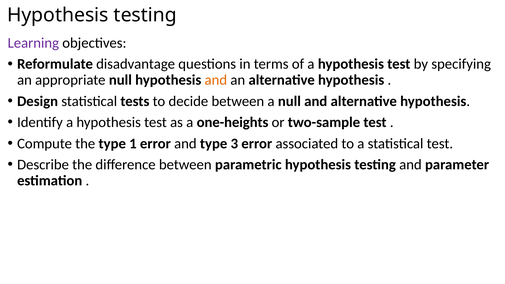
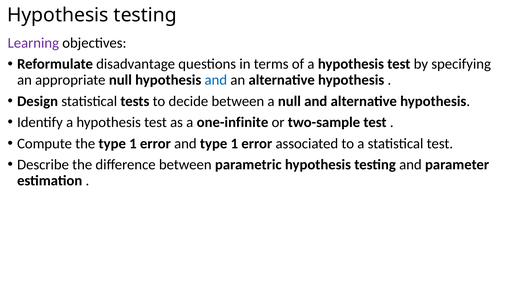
and colour: orange -> blue (216, 80)
one-heights: one-heights -> one-infinite (233, 122)
and type 3: 3 -> 1 (234, 144)
